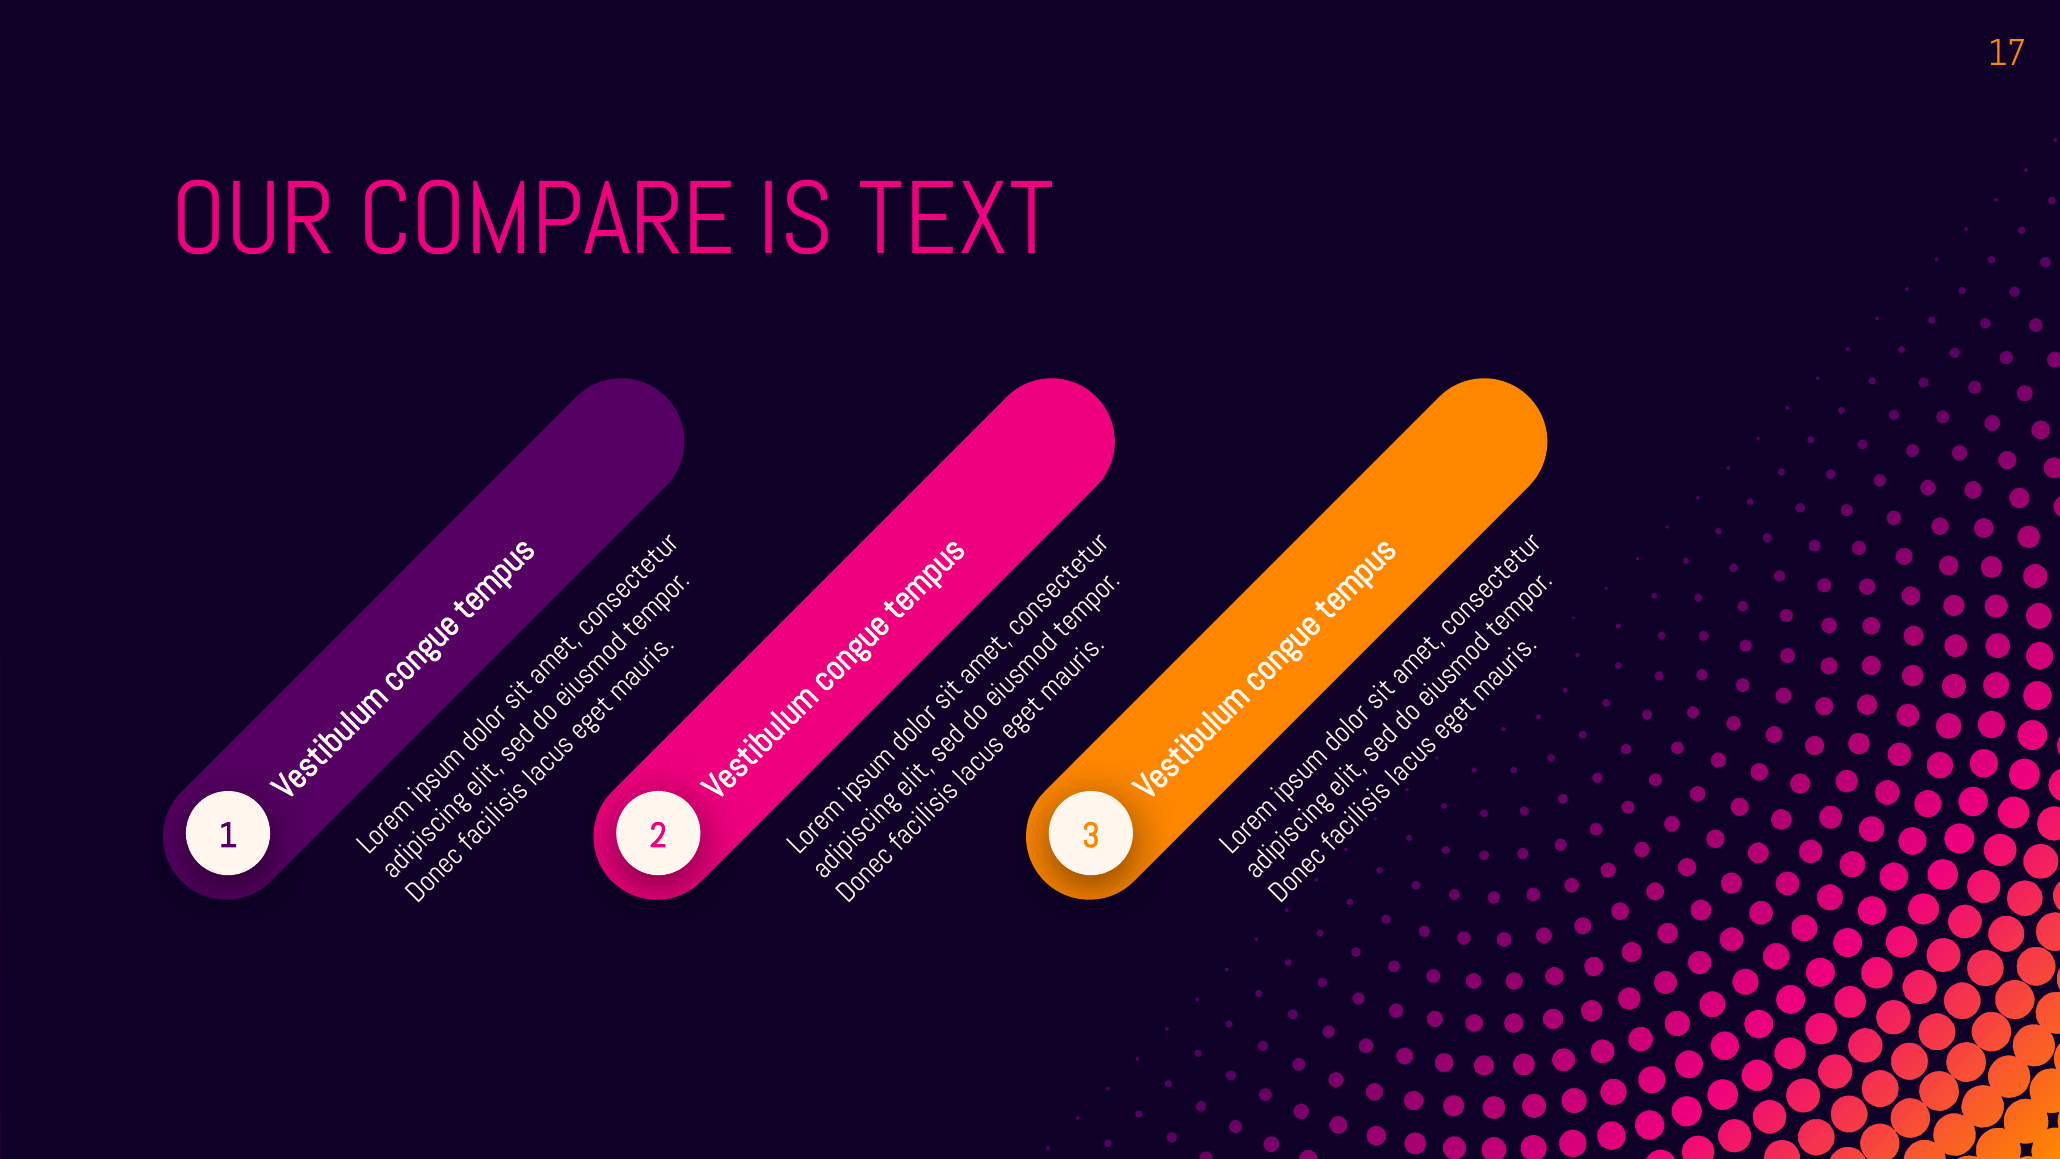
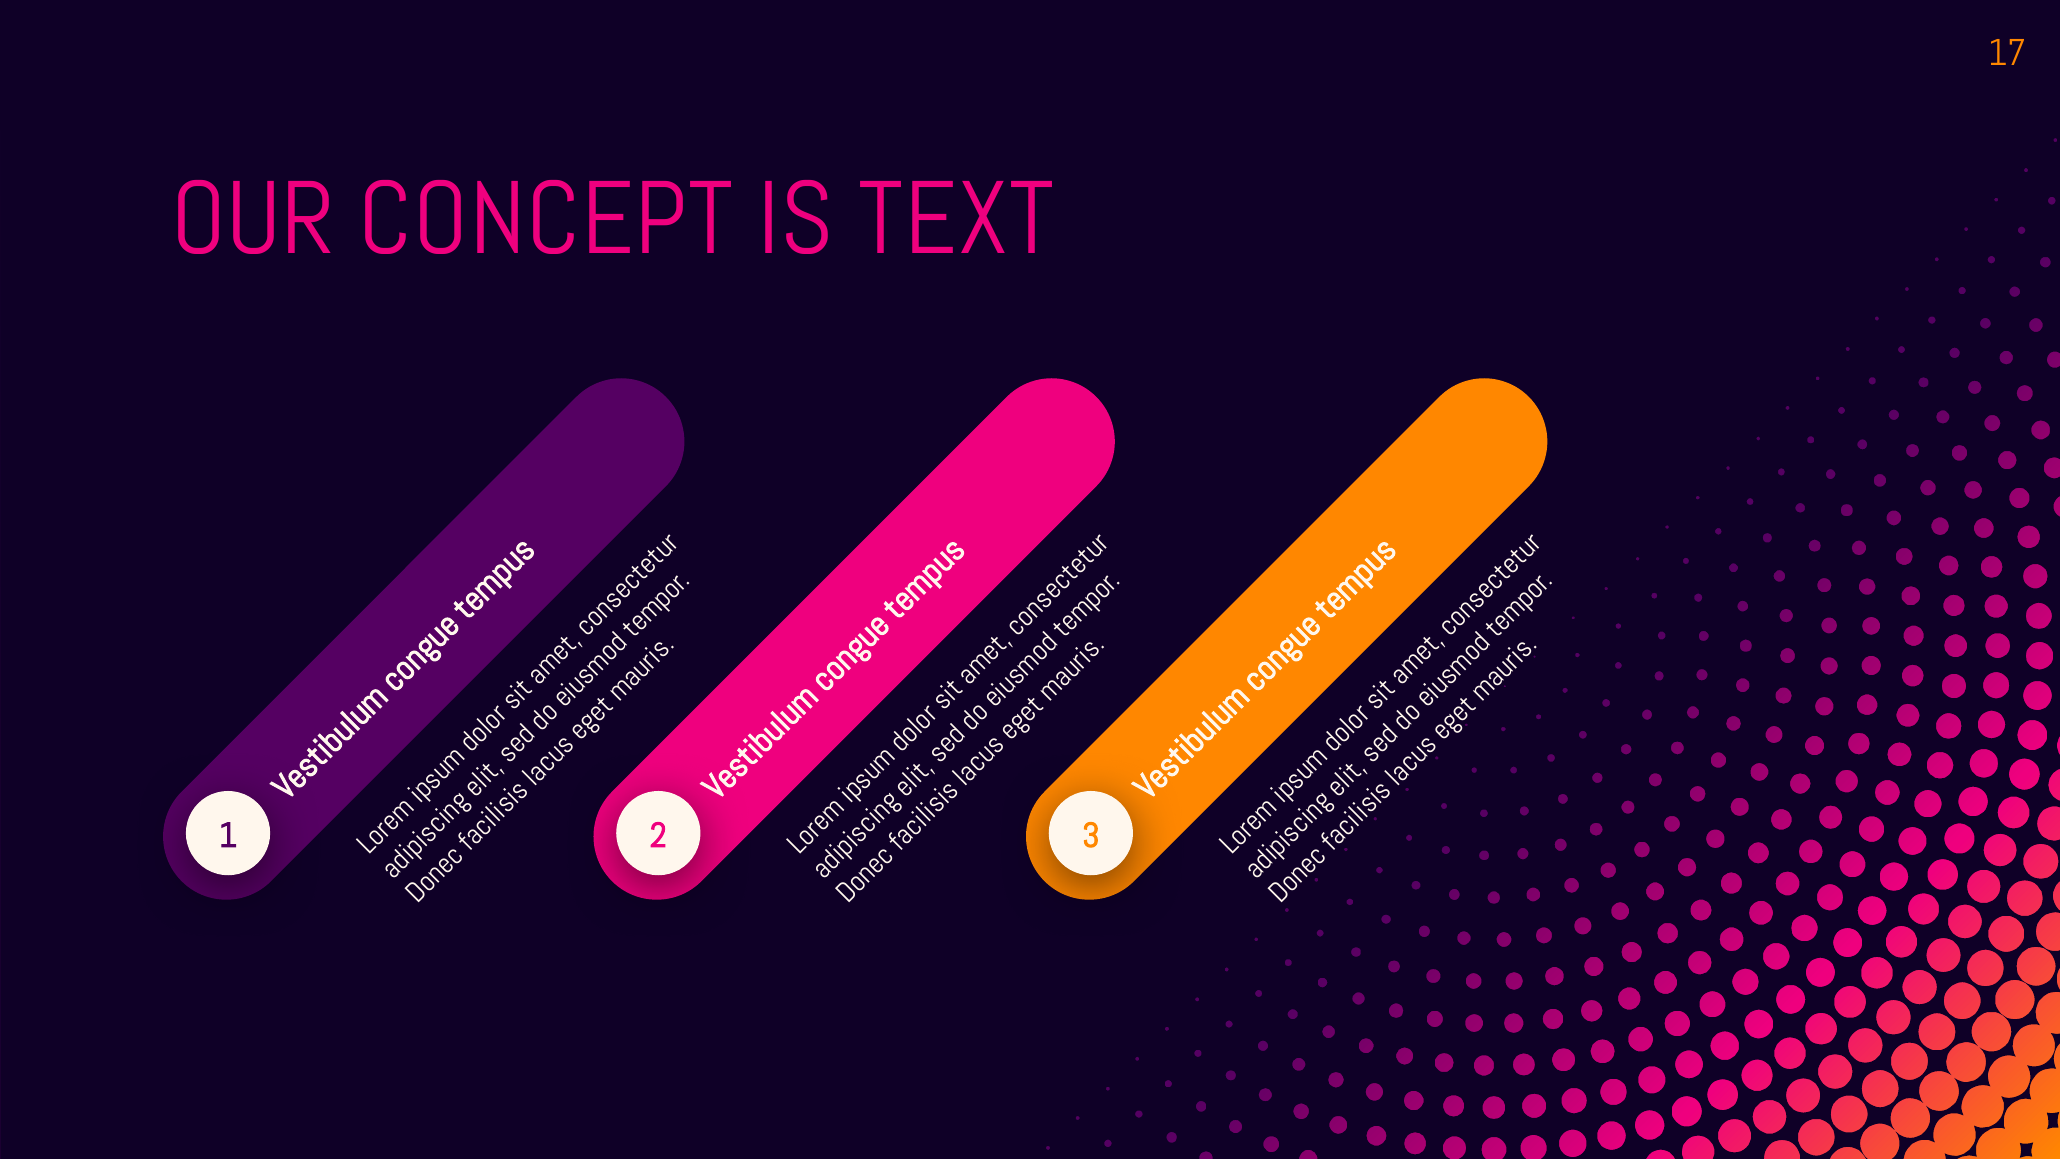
COMPARE: COMPARE -> CONCEPT (546, 219)
